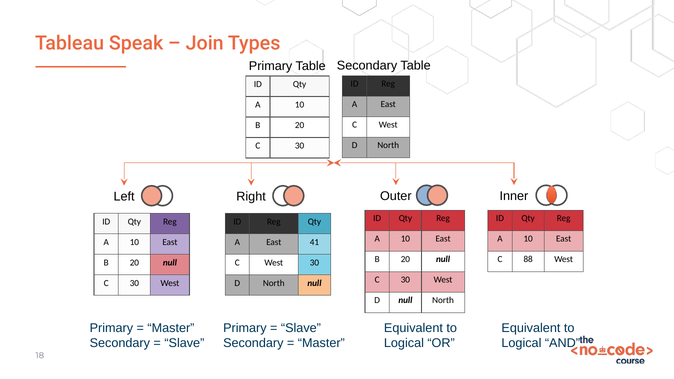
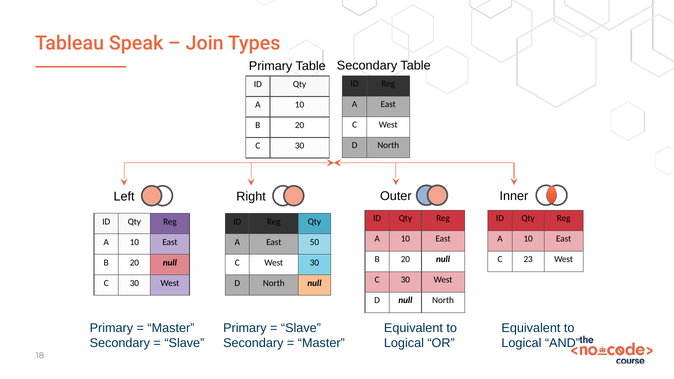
41: 41 -> 50 (314, 242)
88: 88 -> 23 (528, 259)
